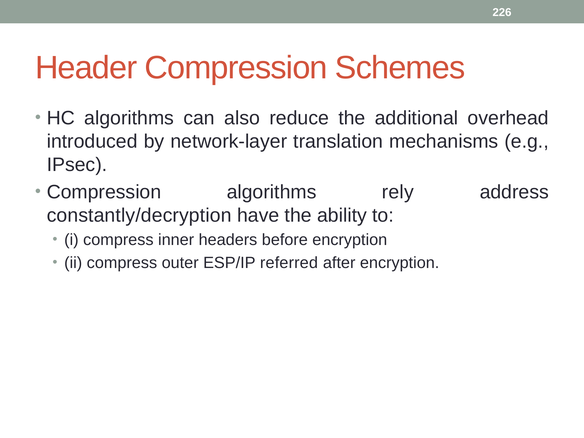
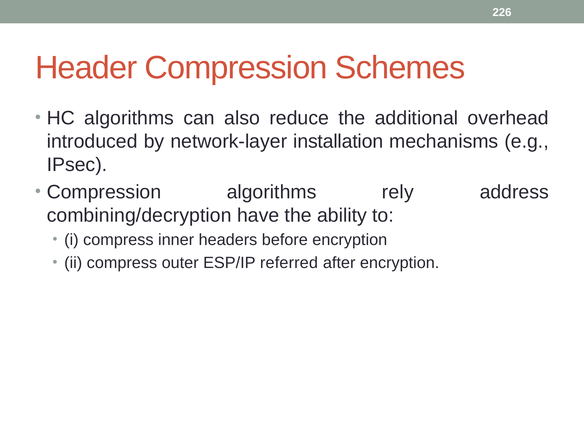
translation: translation -> installation (338, 142)
constantly/decryption: constantly/decryption -> combining/decryption (139, 215)
